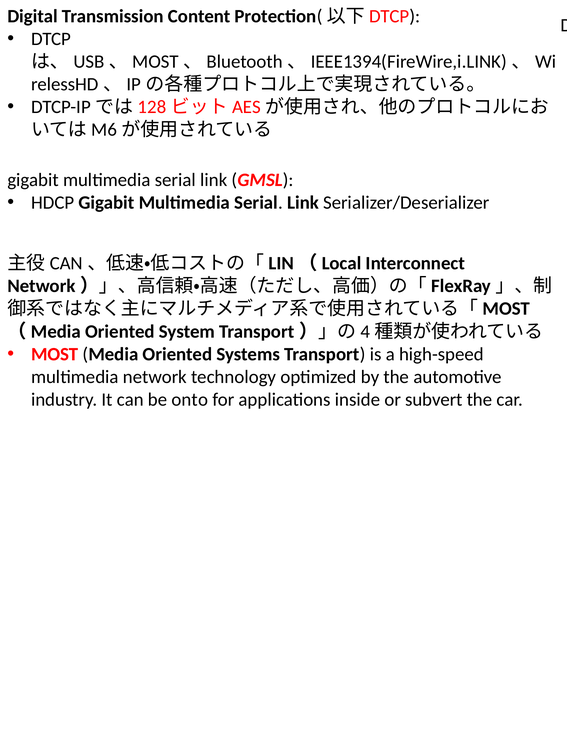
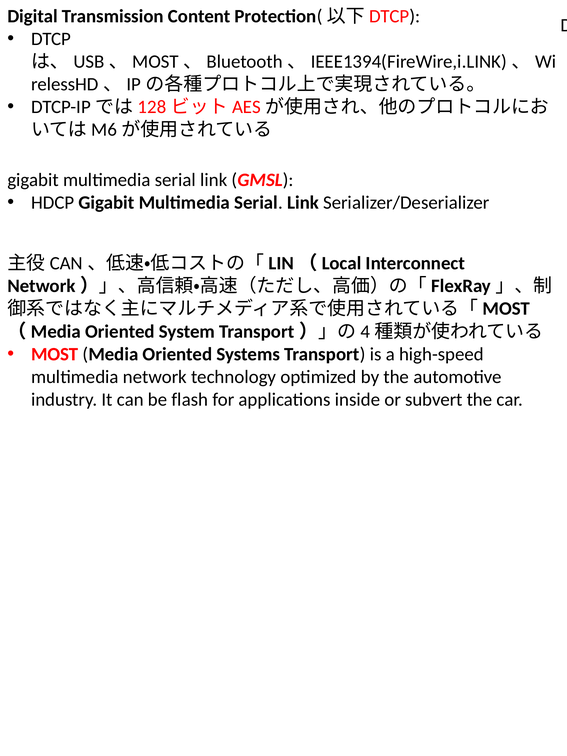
onto: onto -> flash (190, 399)
